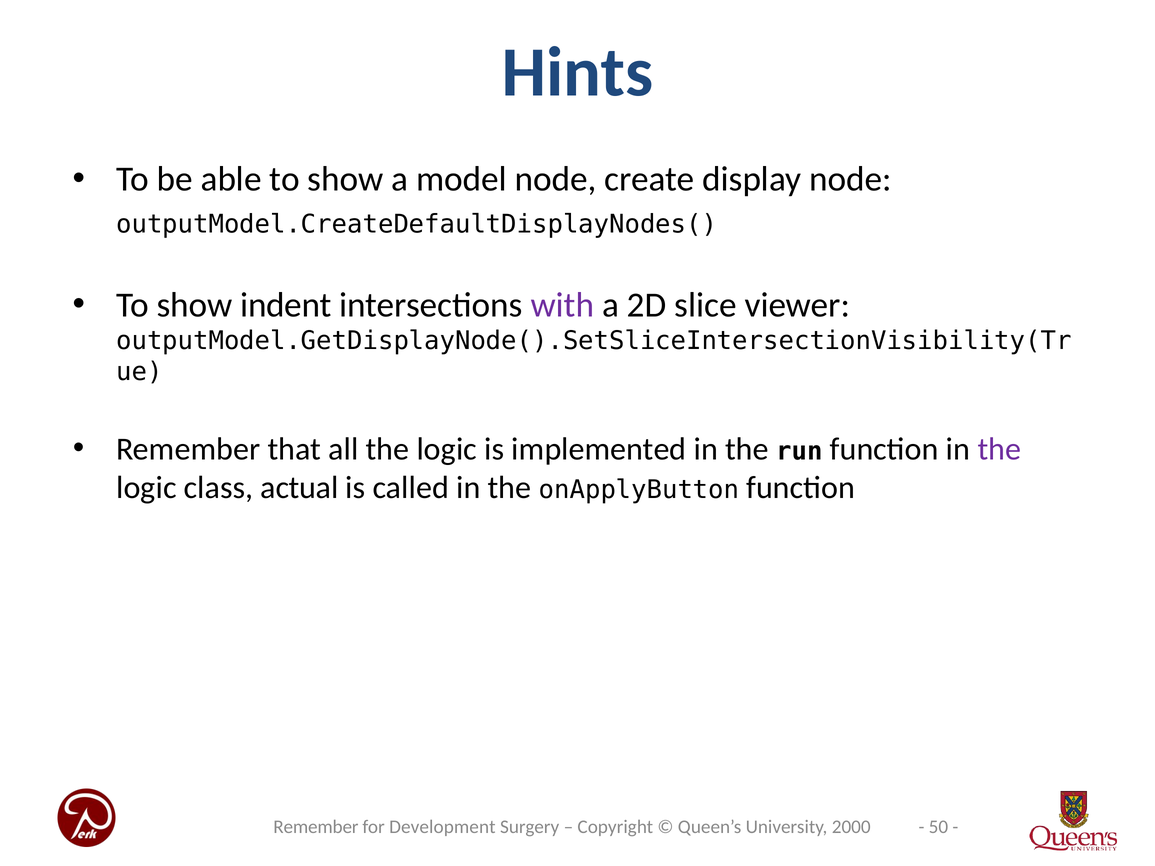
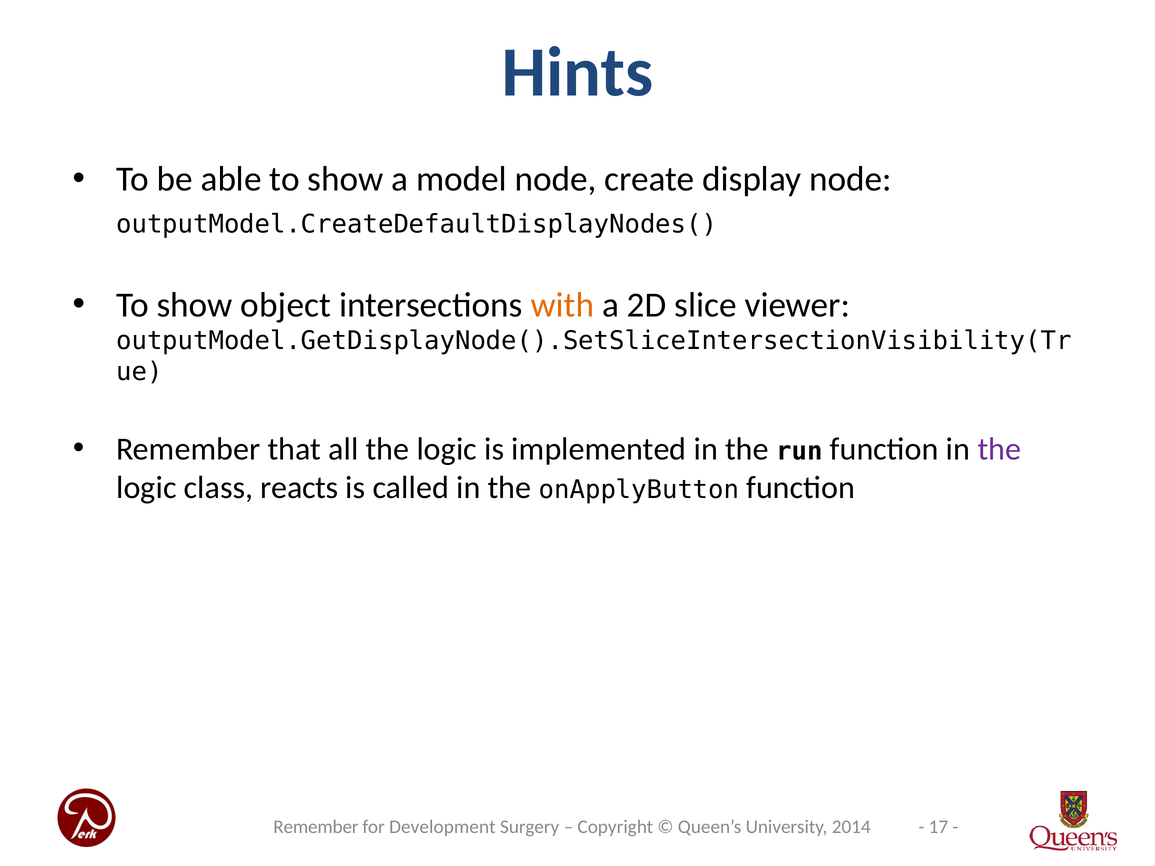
indent: indent -> object (286, 305)
with colour: purple -> orange (562, 305)
actual: actual -> reacts (299, 488)
50: 50 -> 17 (938, 827)
2000: 2000 -> 2014 (851, 827)
